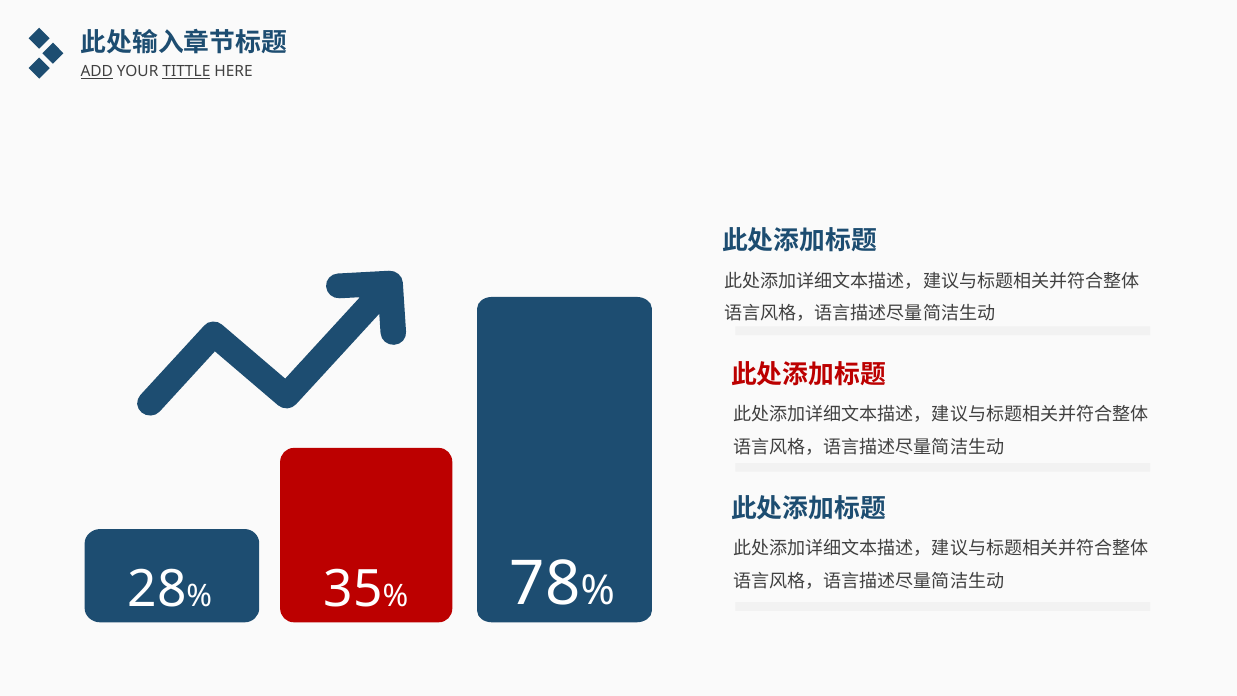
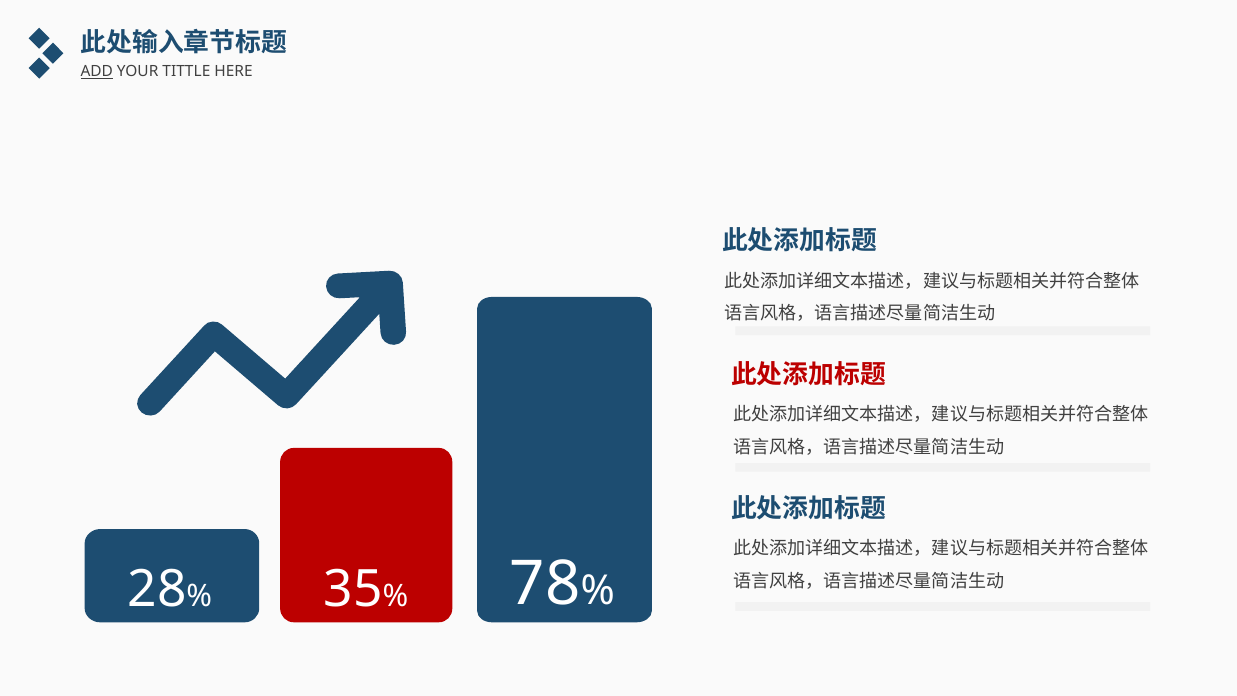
TITTLE underline: present -> none (186, 72)
